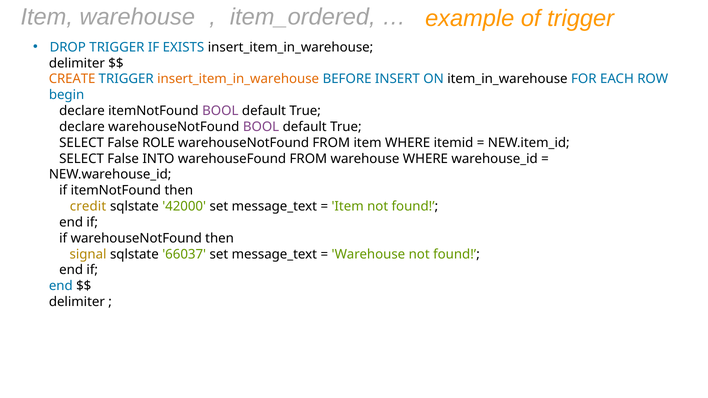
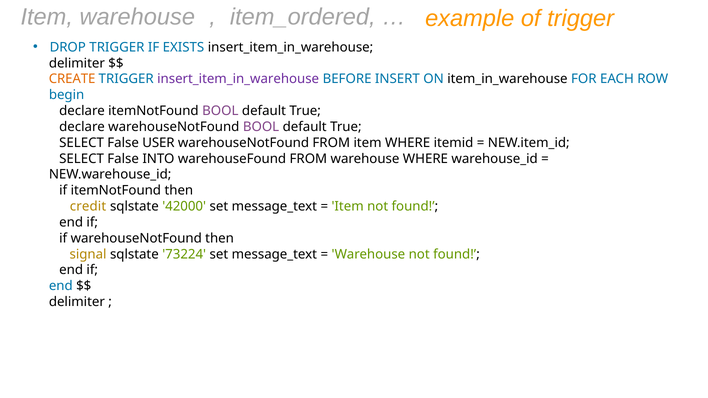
insert_item_in_warehouse colour: orange -> purple (238, 79)
ROLE: ROLE -> USER (158, 143)
66037: 66037 -> 73224 (184, 254)
